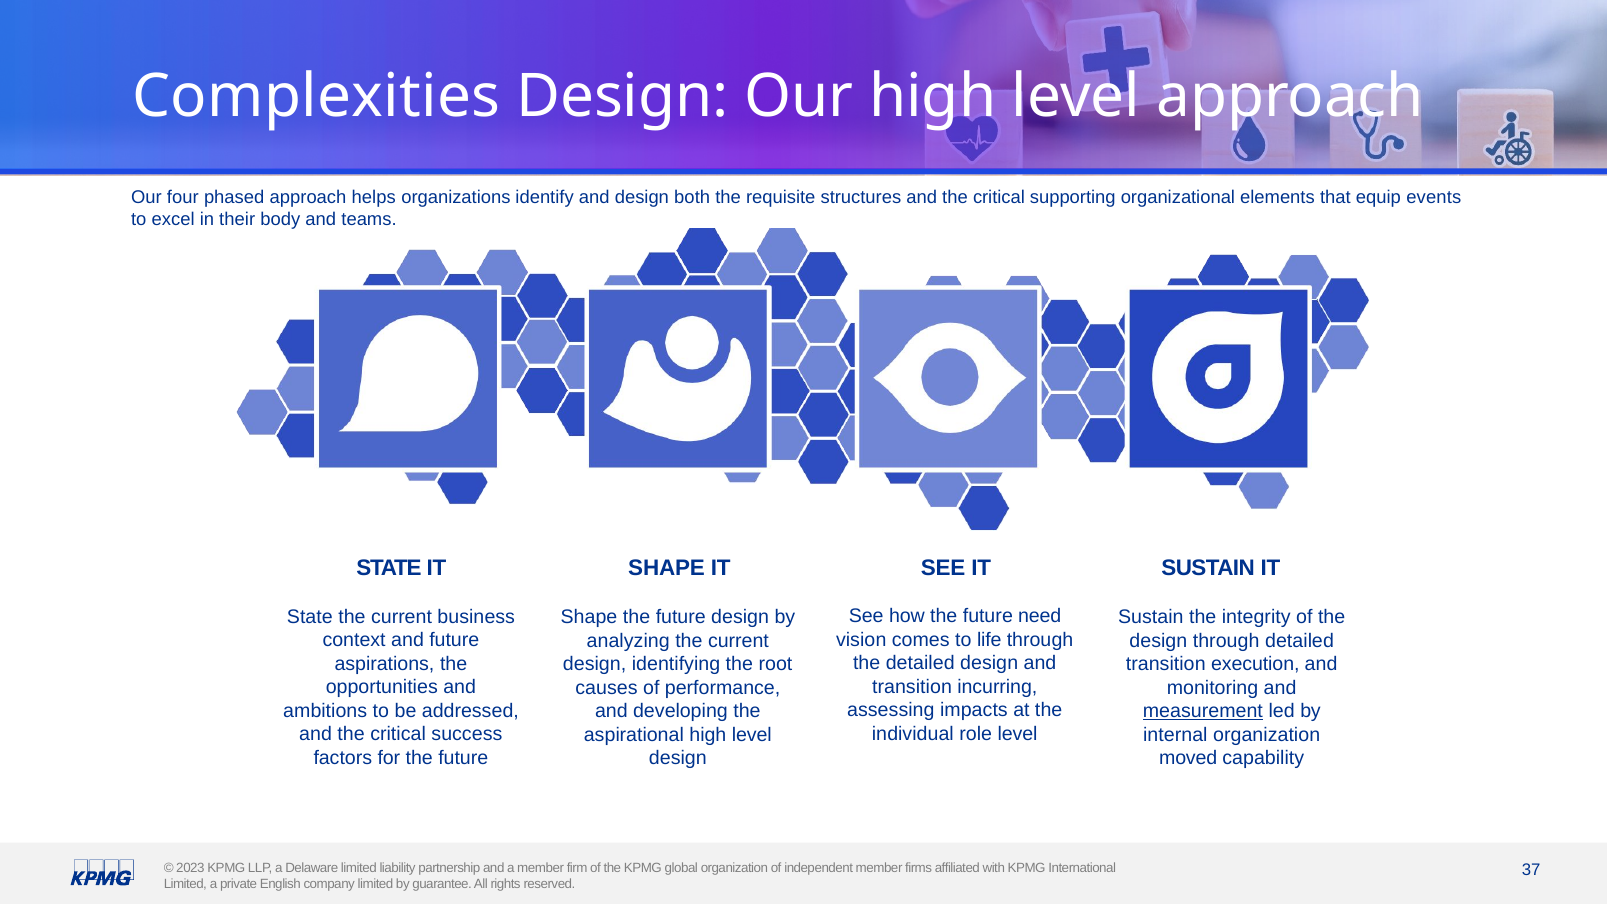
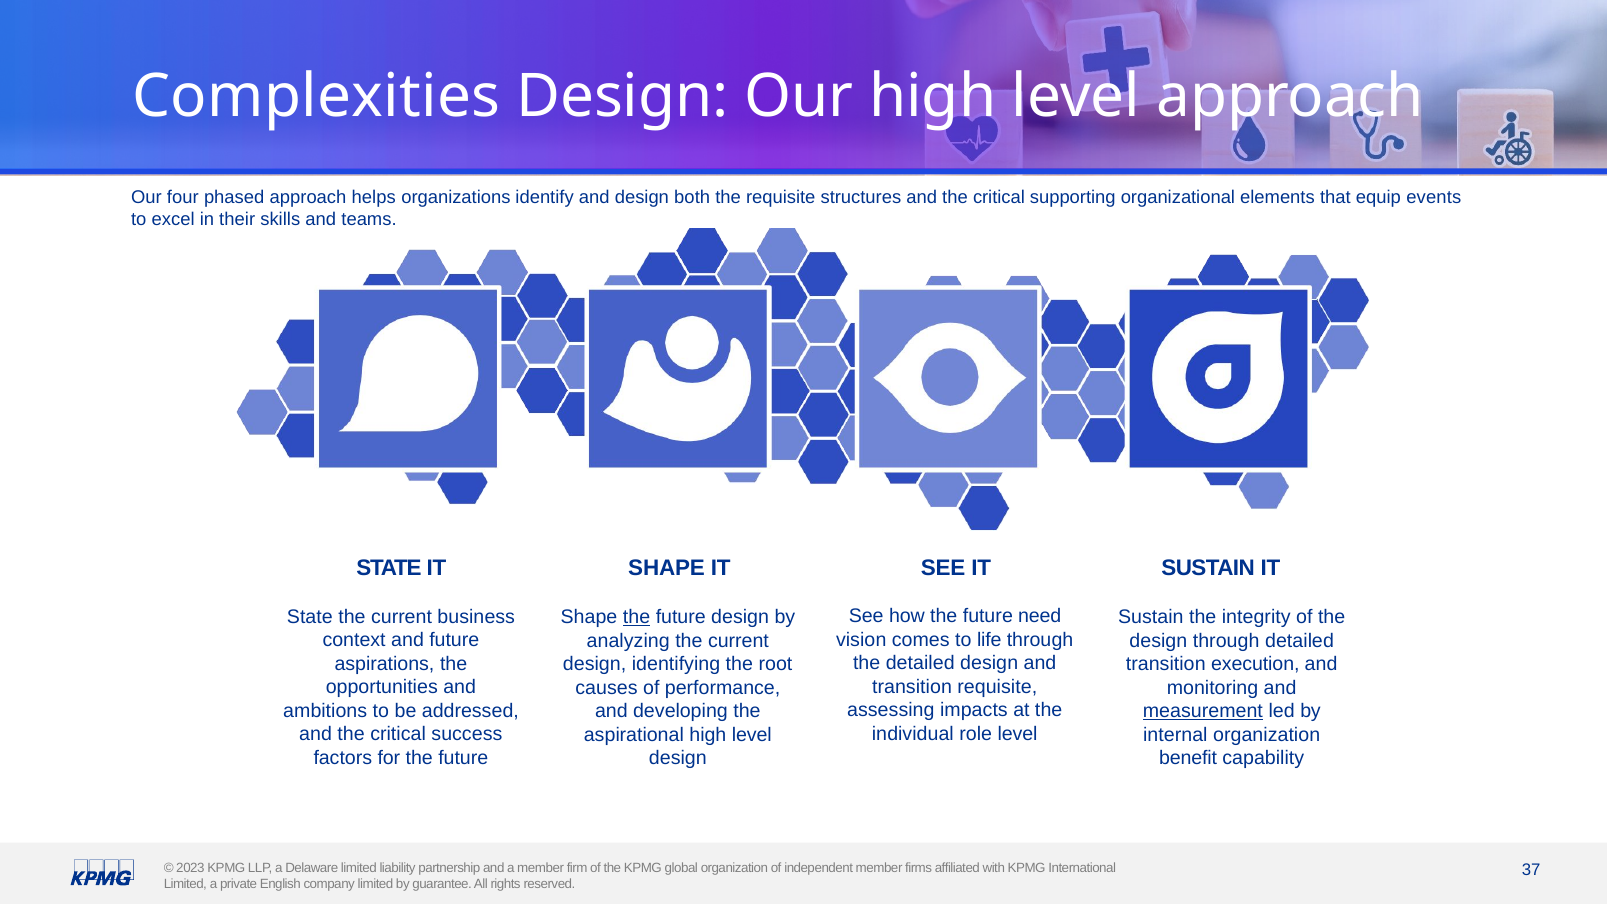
body: body -> skills (280, 220)
the underline: none -> present (637, 617)
transition incurring: incurring -> requisite (997, 687)
moved: moved -> benefit (1188, 758)
